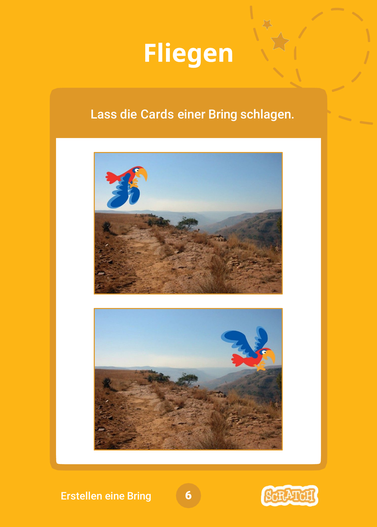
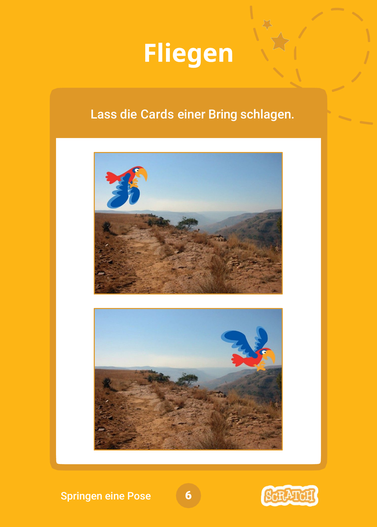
Erstellen: Erstellen -> Springen (82, 497)
eine Bring: Bring -> Pose (139, 497)
